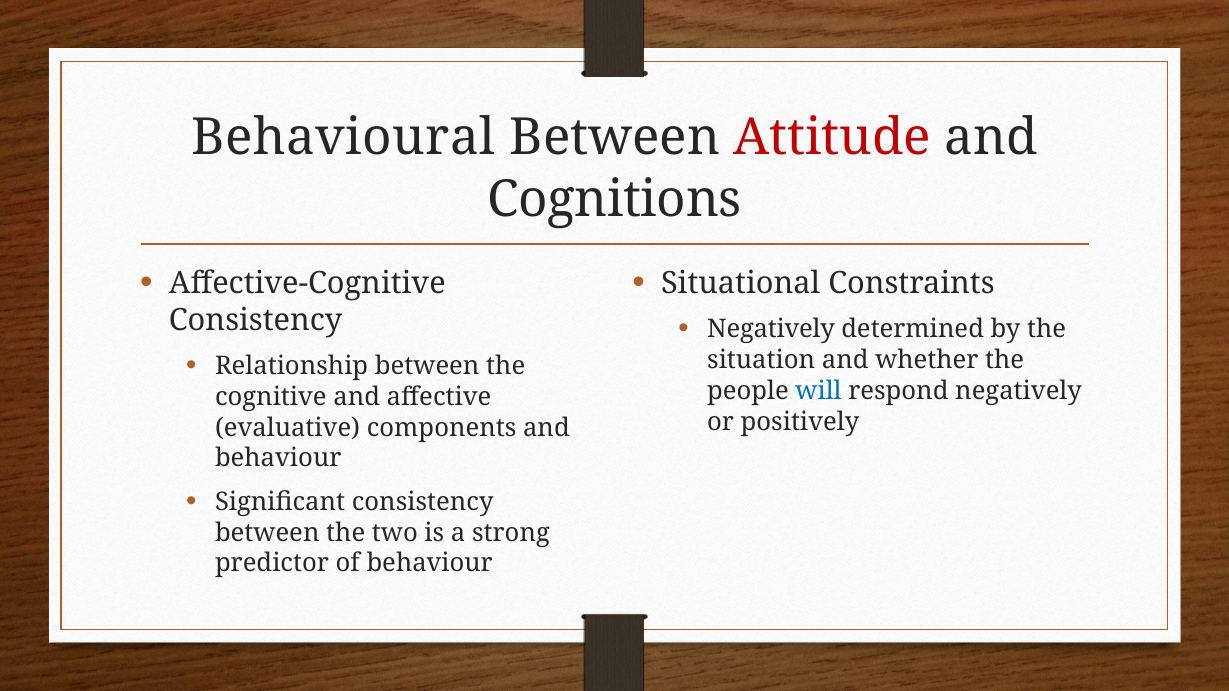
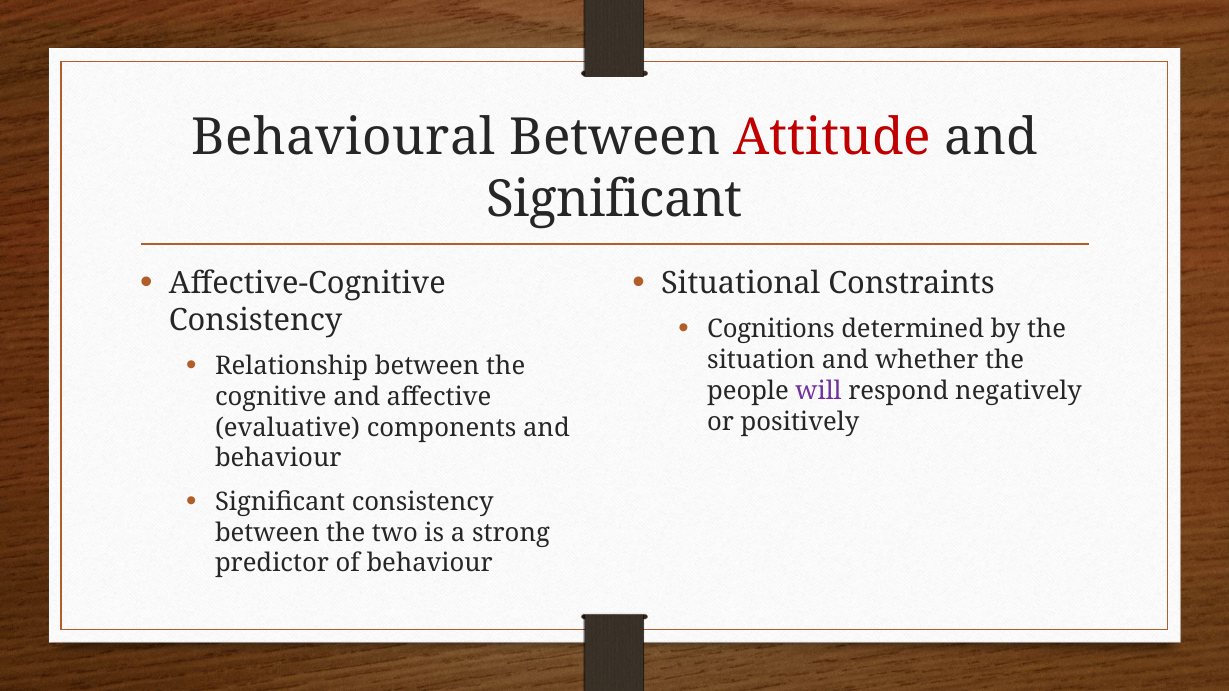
Cognitions: Cognitions -> Significant (615, 199)
Negatively: Negatively -> Cognitions (771, 330)
will colour: blue -> purple (819, 391)
